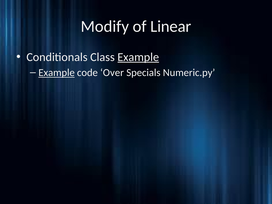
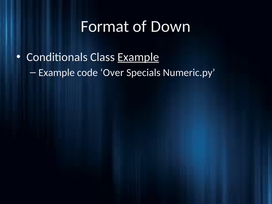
Modify: Modify -> Format (105, 26)
Linear: Linear -> Down (171, 26)
Example underline: present -> none (57, 73)
